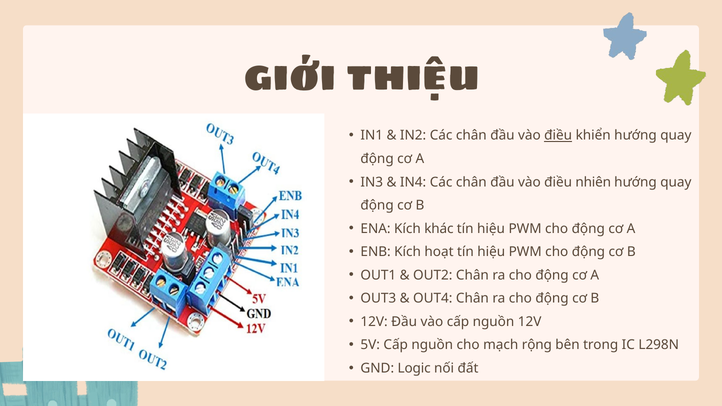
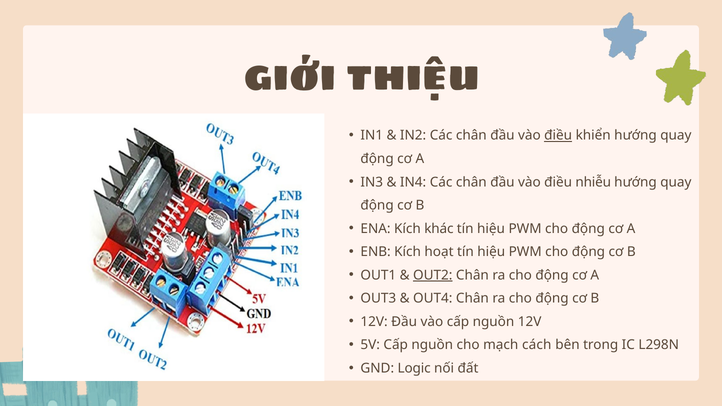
nhiên: nhiên -> nhiễu (593, 182)
OUT2 underline: none -> present (433, 275)
rộng: rộng -> cách (537, 345)
